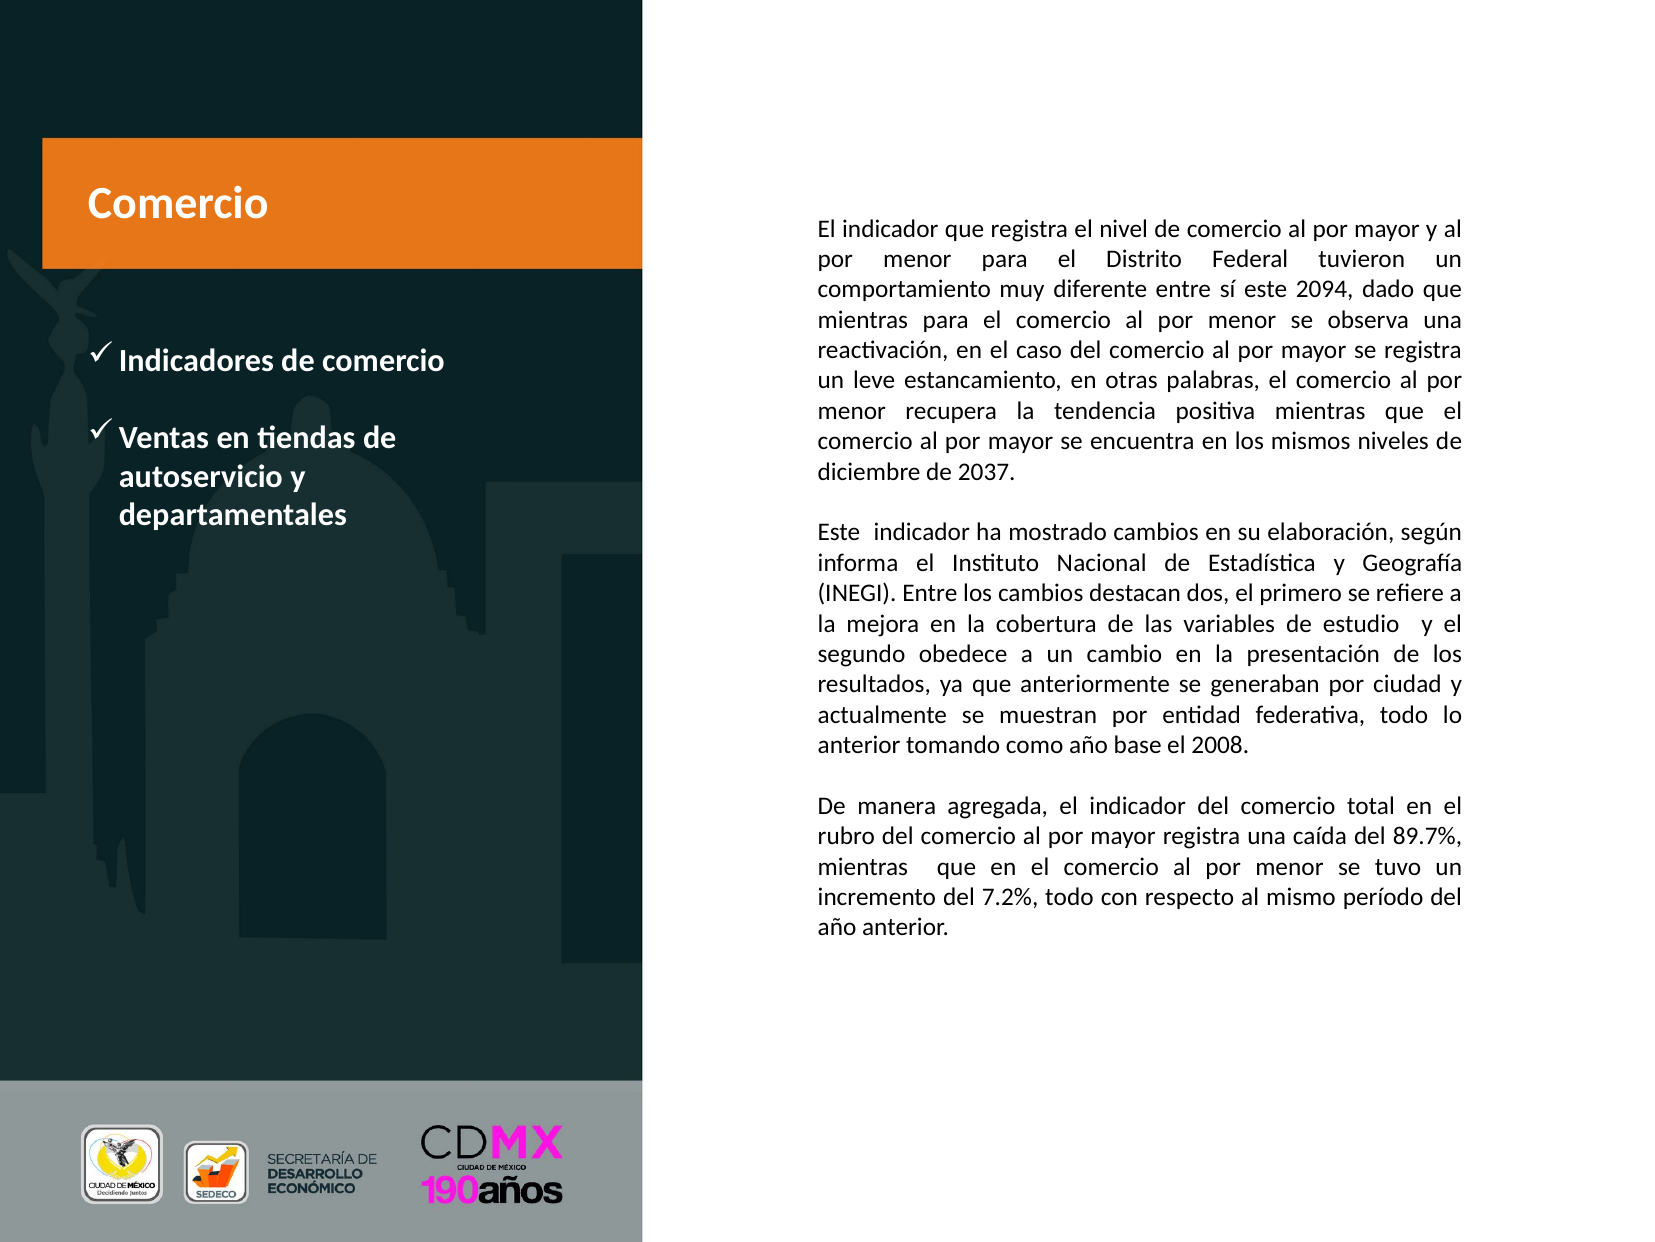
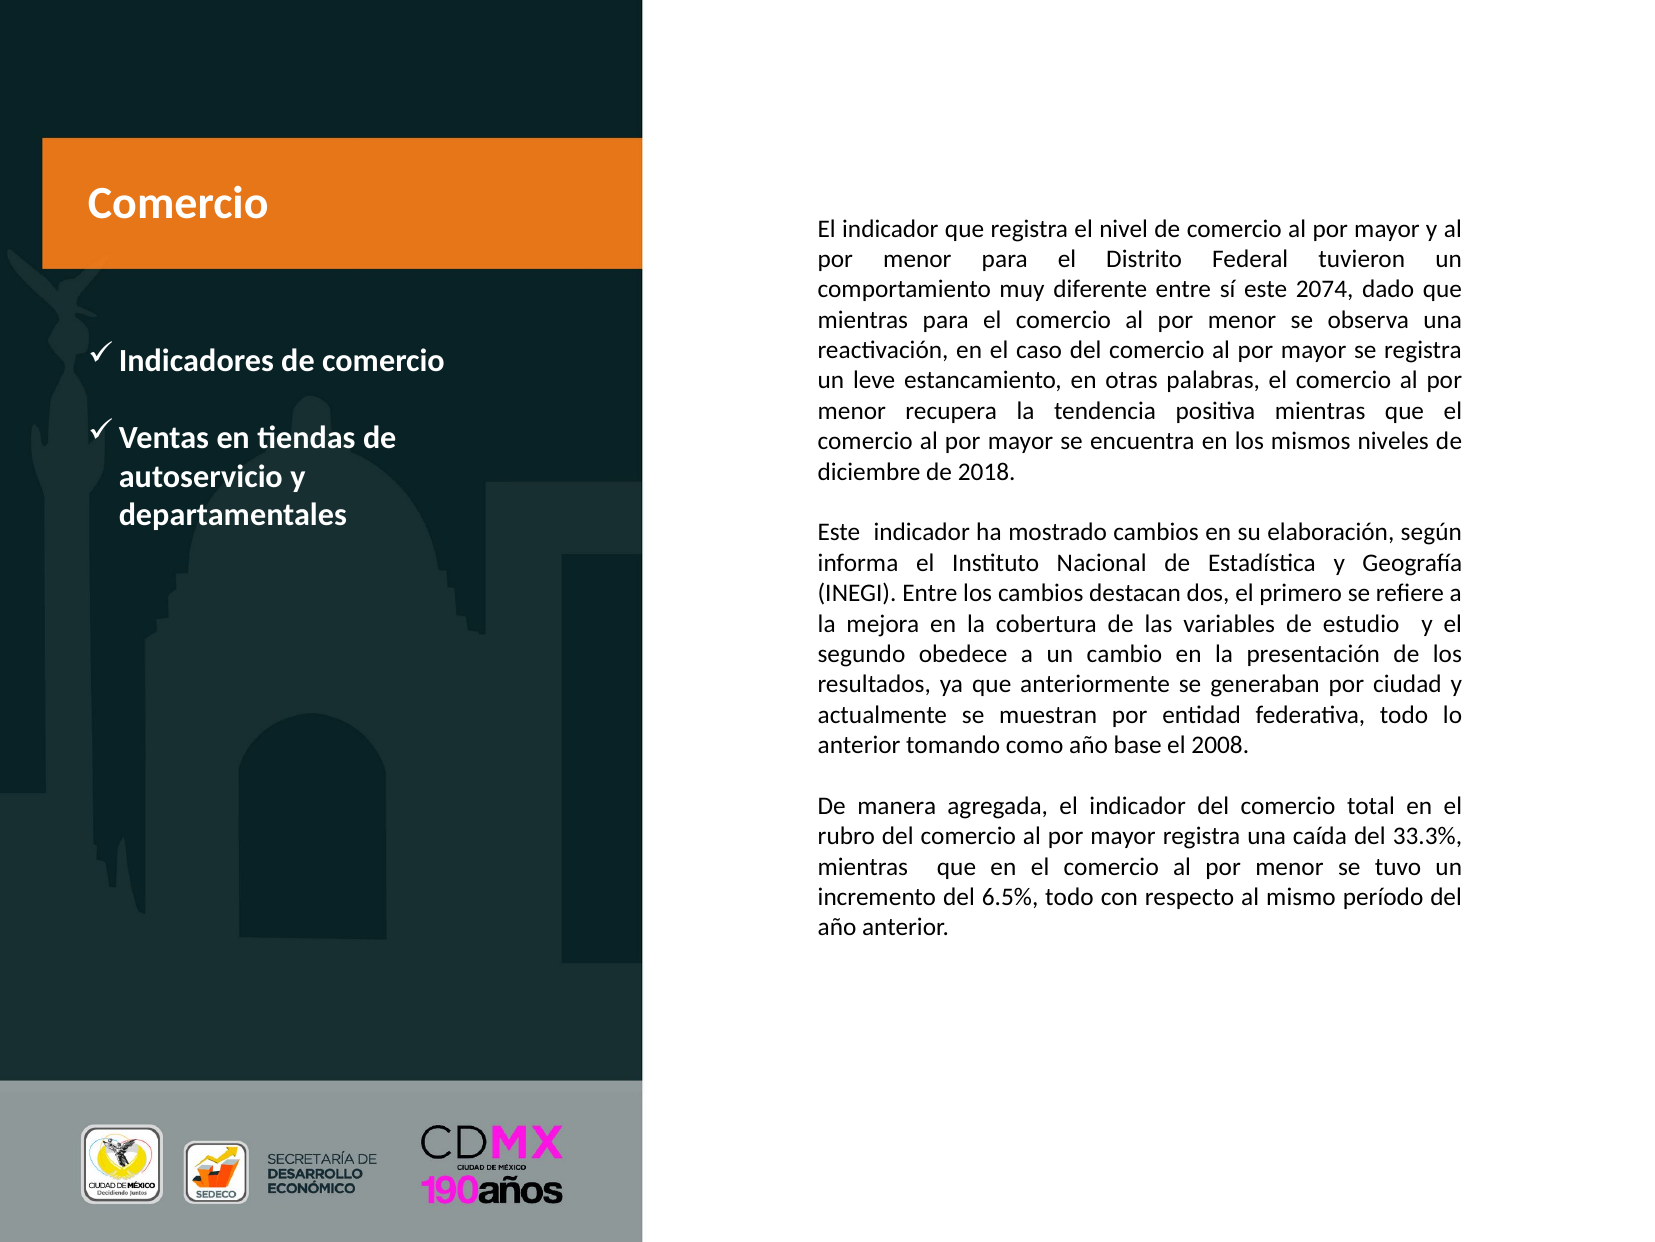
2094: 2094 -> 2074 (1325, 289)
2037: 2037 -> 2018 (987, 471)
89.7%: 89.7% -> 33.3% (1427, 836)
7.2%: 7.2% -> 6.5% (1010, 897)
